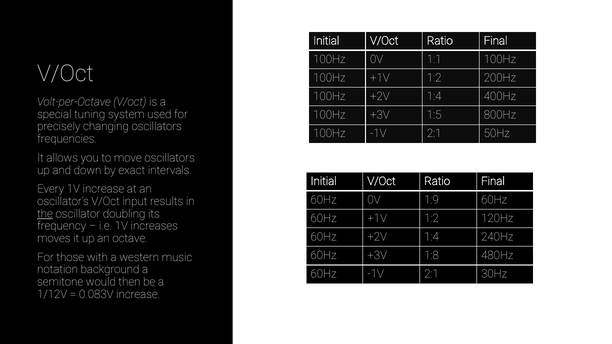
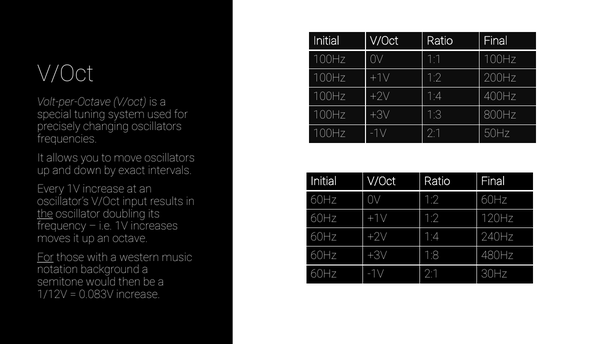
1:5: 1:5 -> 1:3 (434, 115)
0V 1:9: 1:9 -> 1:2 (432, 200)
For underline: none -> present (45, 257)
